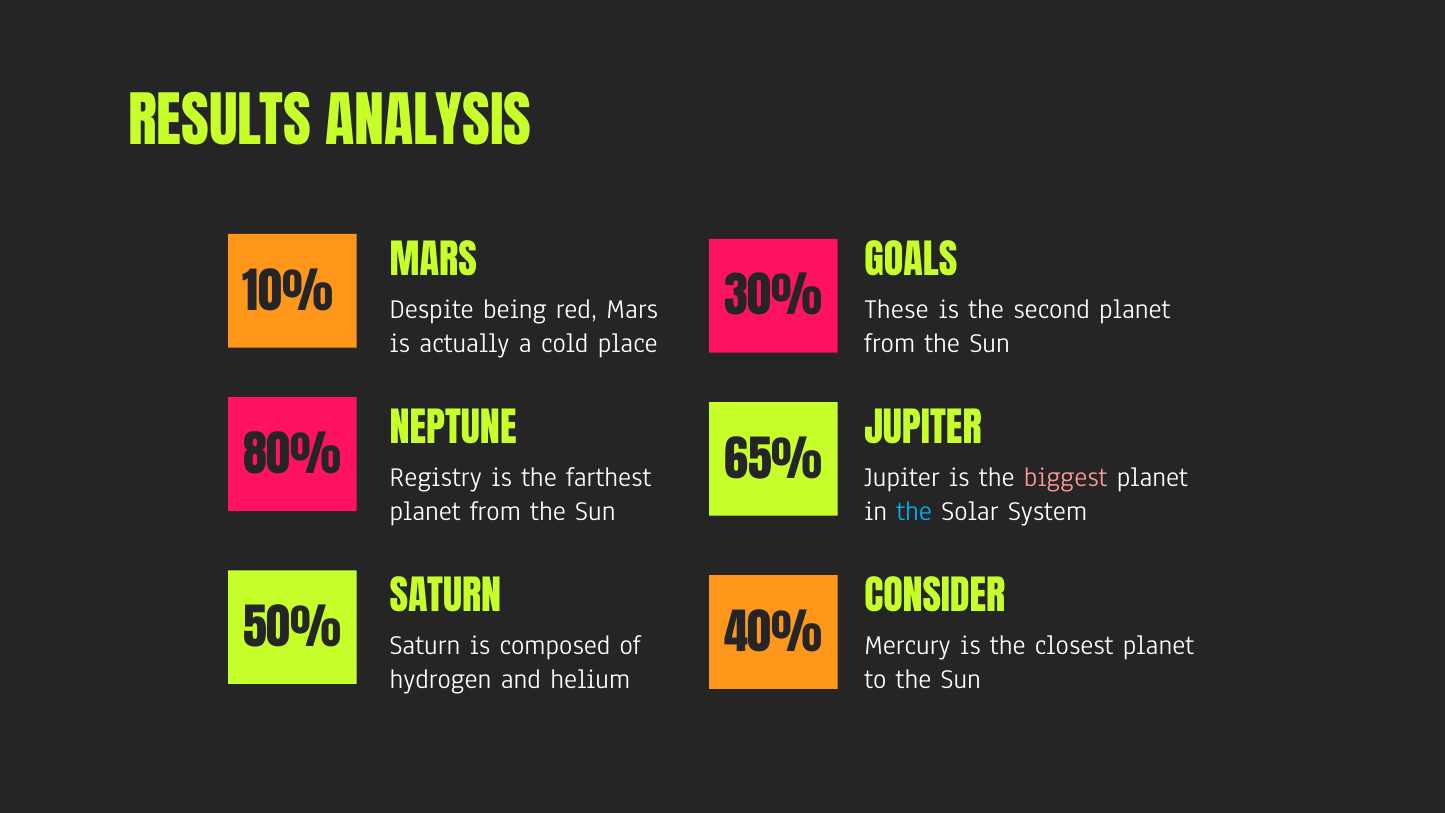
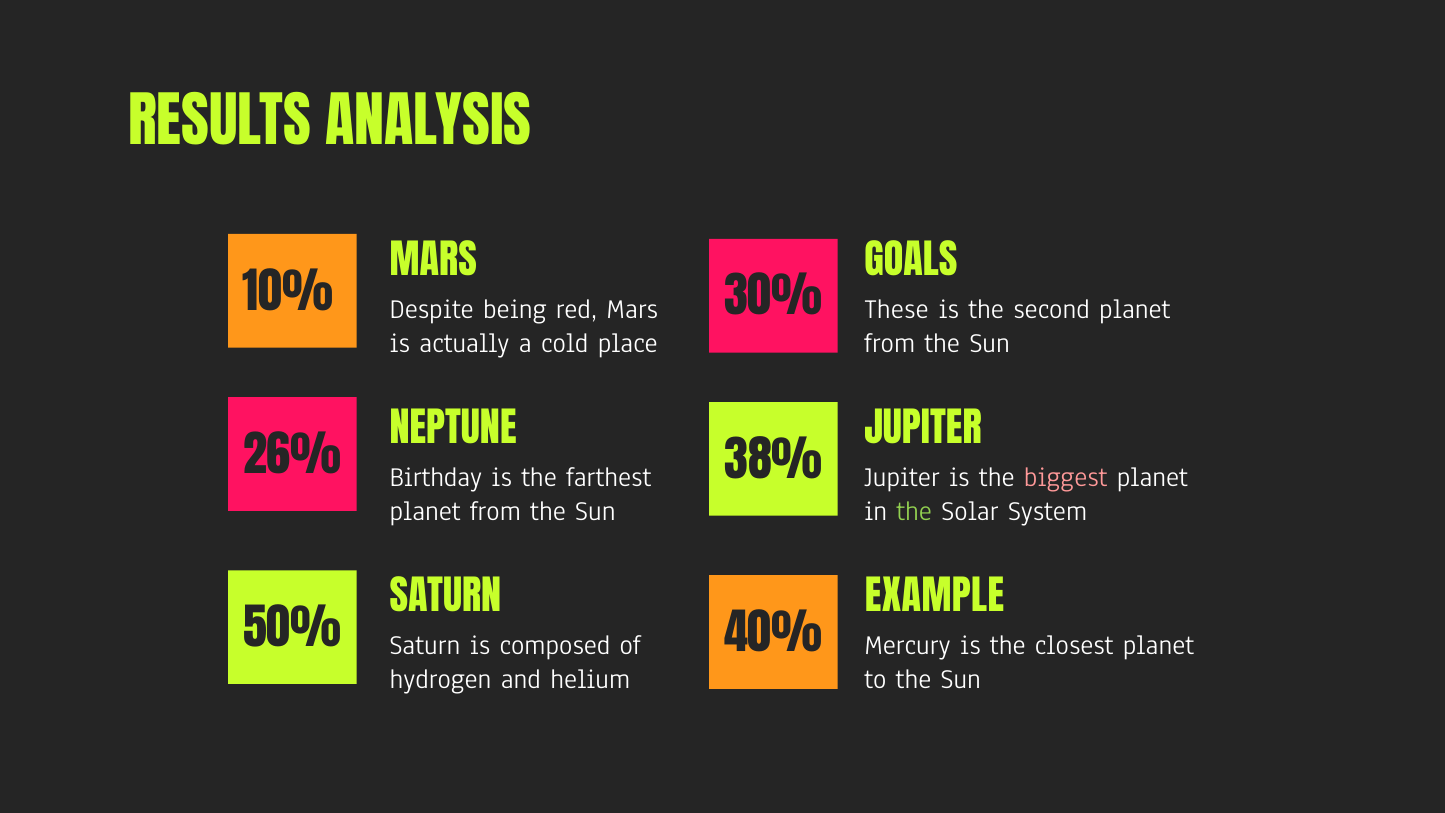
80%: 80% -> 26% (292, 457)
65%: 65% -> 38% (774, 462)
Registry: Registry -> Birthday (436, 477)
the colour: light blue -> light green (914, 511)
CONSIDER: CONSIDER -> EXAMPLE (935, 598)
